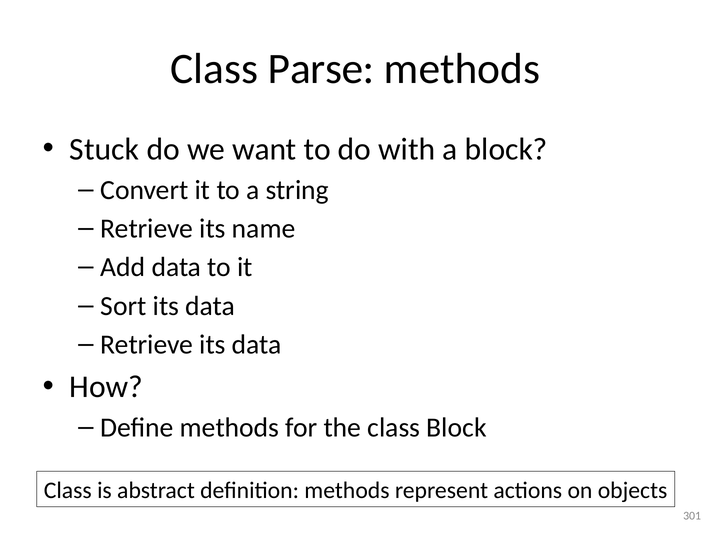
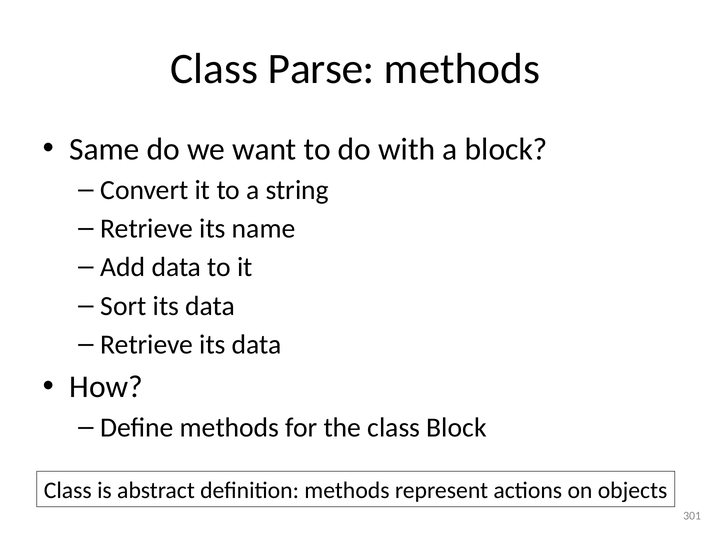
Stuck: Stuck -> Same (104, 149)
